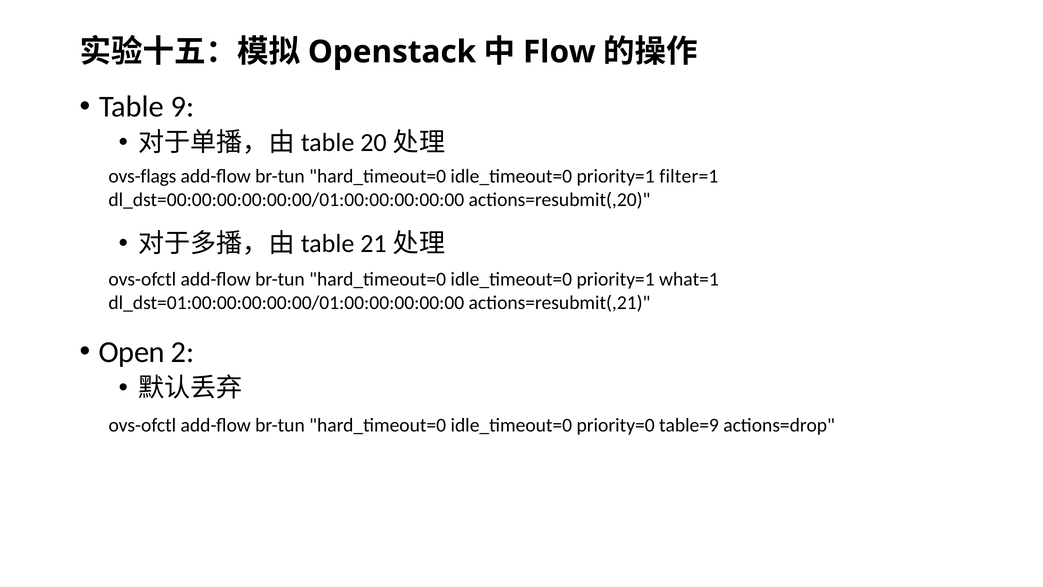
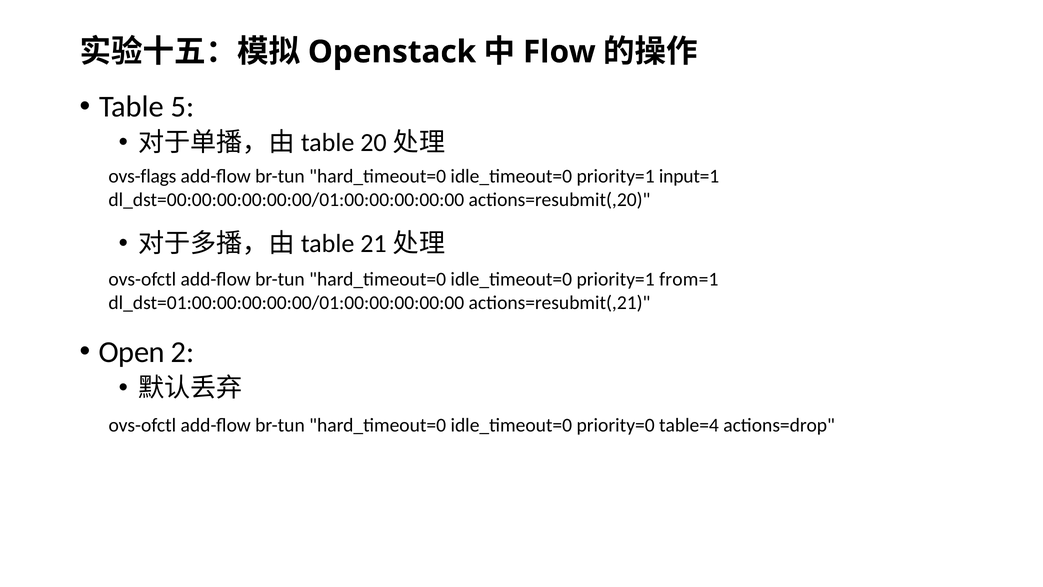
9: 9 -> 5 (183, 107)
filter=1: filter=1 -> input=1 (689, 176)
what=1: what=1 -> from=1 (689, 279)
table=9: table=9 -> table=4 (689, 425)
